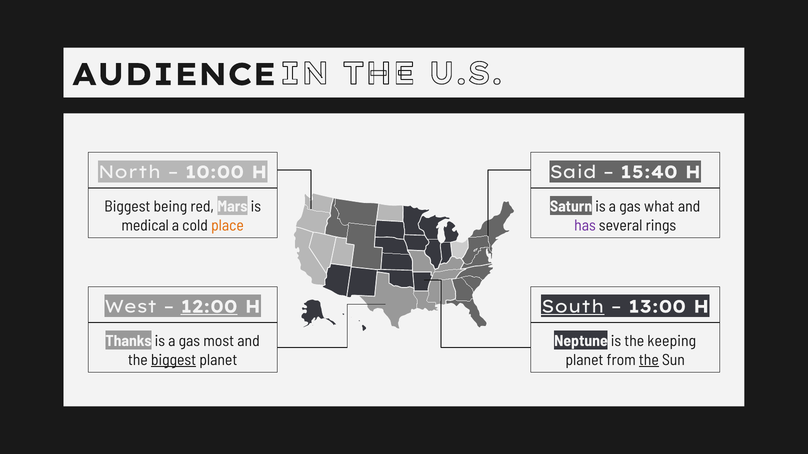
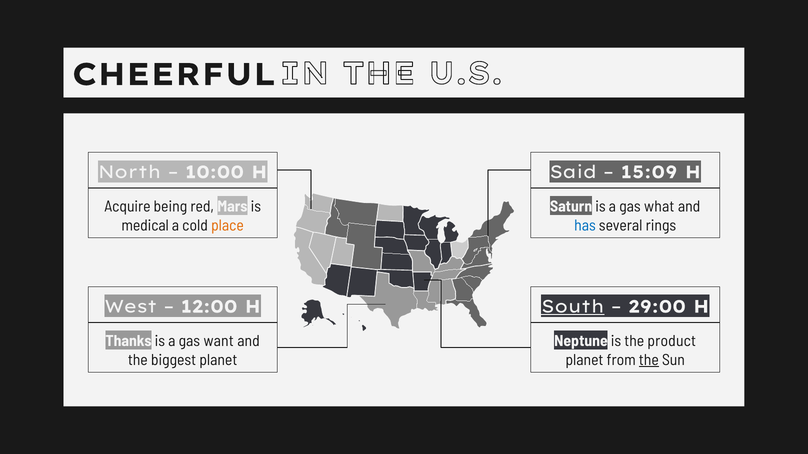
AUDIENCE: AUDIENCE -> CHEERFUL (174, 75)
15:40: 15:40 -> 15:09 (649, 172)
Biggest: Biggest -> Acquire (127, 207)
has colour: purple -> blue (585, 226)
12:00 underline: present -> none (209, 307)
13:00: 13:00 -> 29:00 (657, 307)
most: most -> want (219, 341)
keeping: keeping -> product (672, 341)
biggest underline: present -> none (174, 360)
